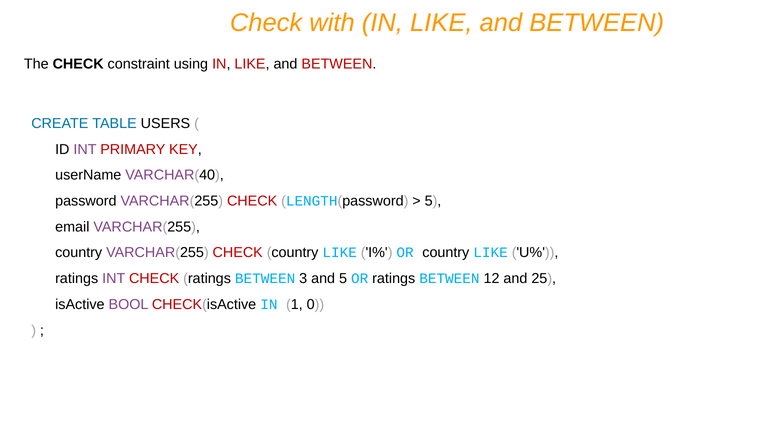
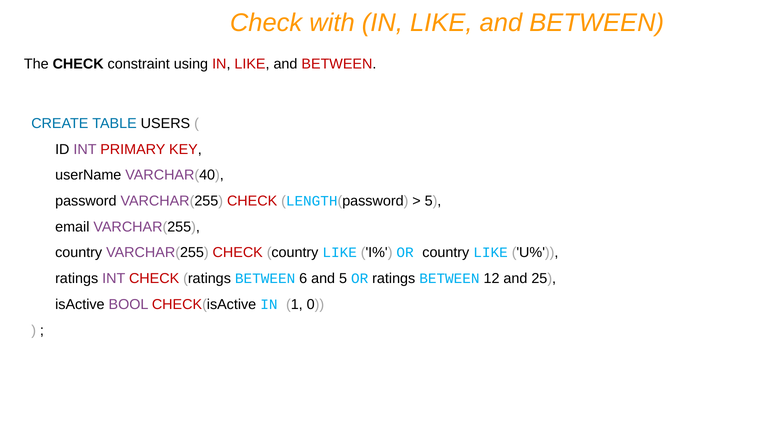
3: 3 -> 6 (303, 279)
